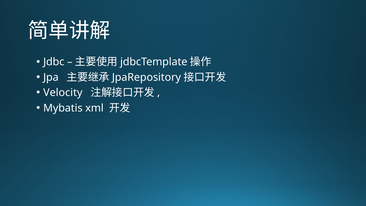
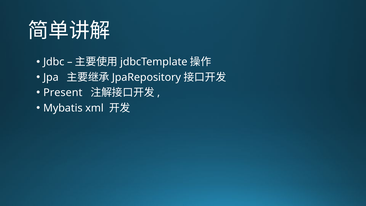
Velocity: Velocity -> Present (63, 93)
